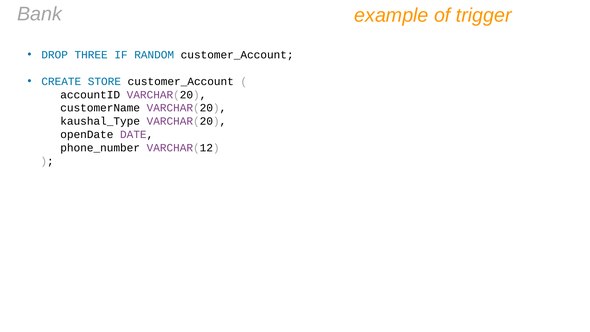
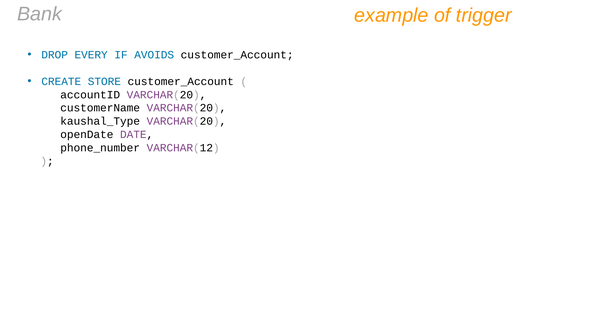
THREE: THREE -> EVERY (91, 55)
RANDOM: RANDOM -> AVOIDS (154, 55)
